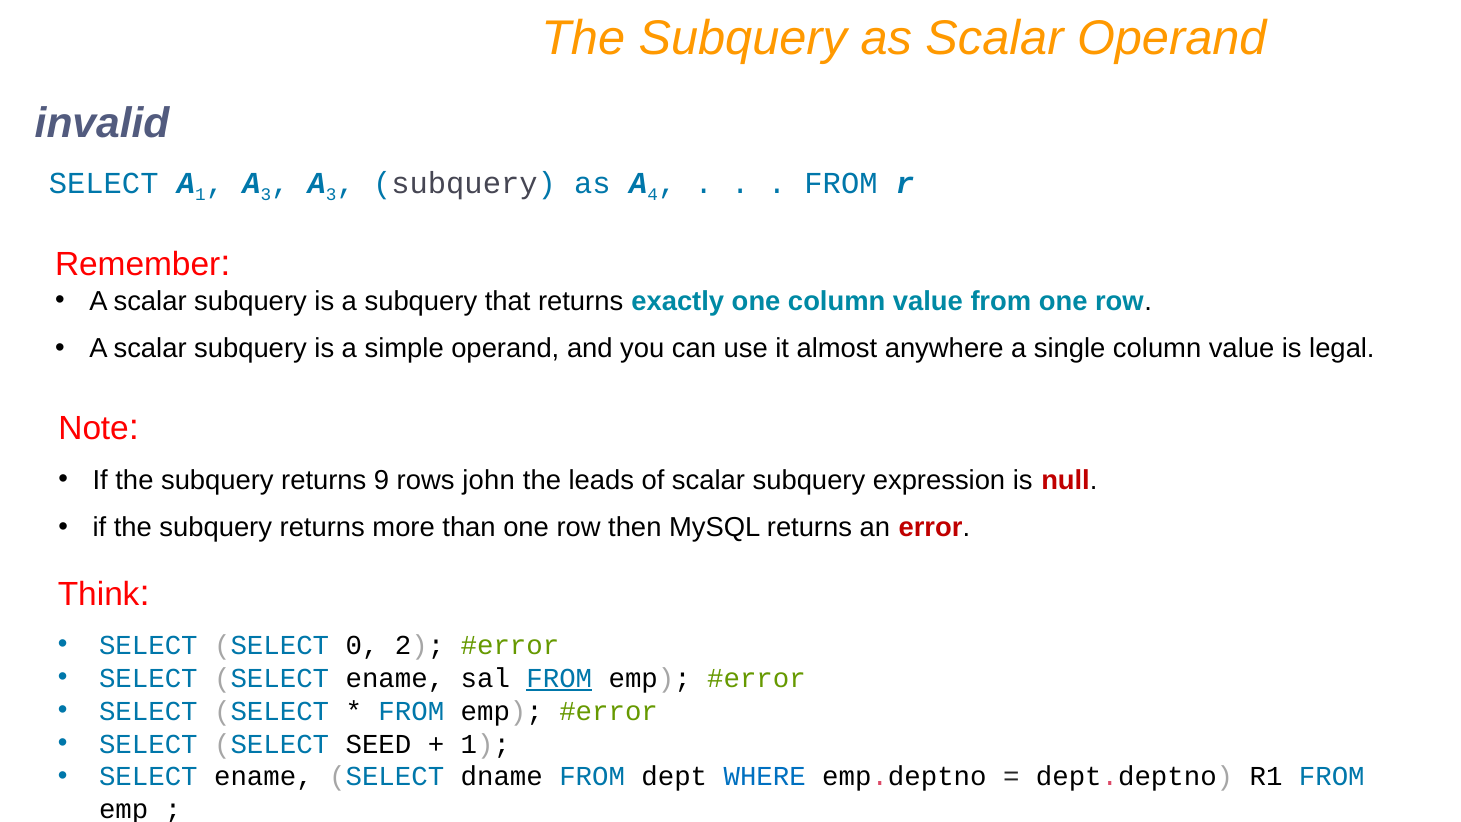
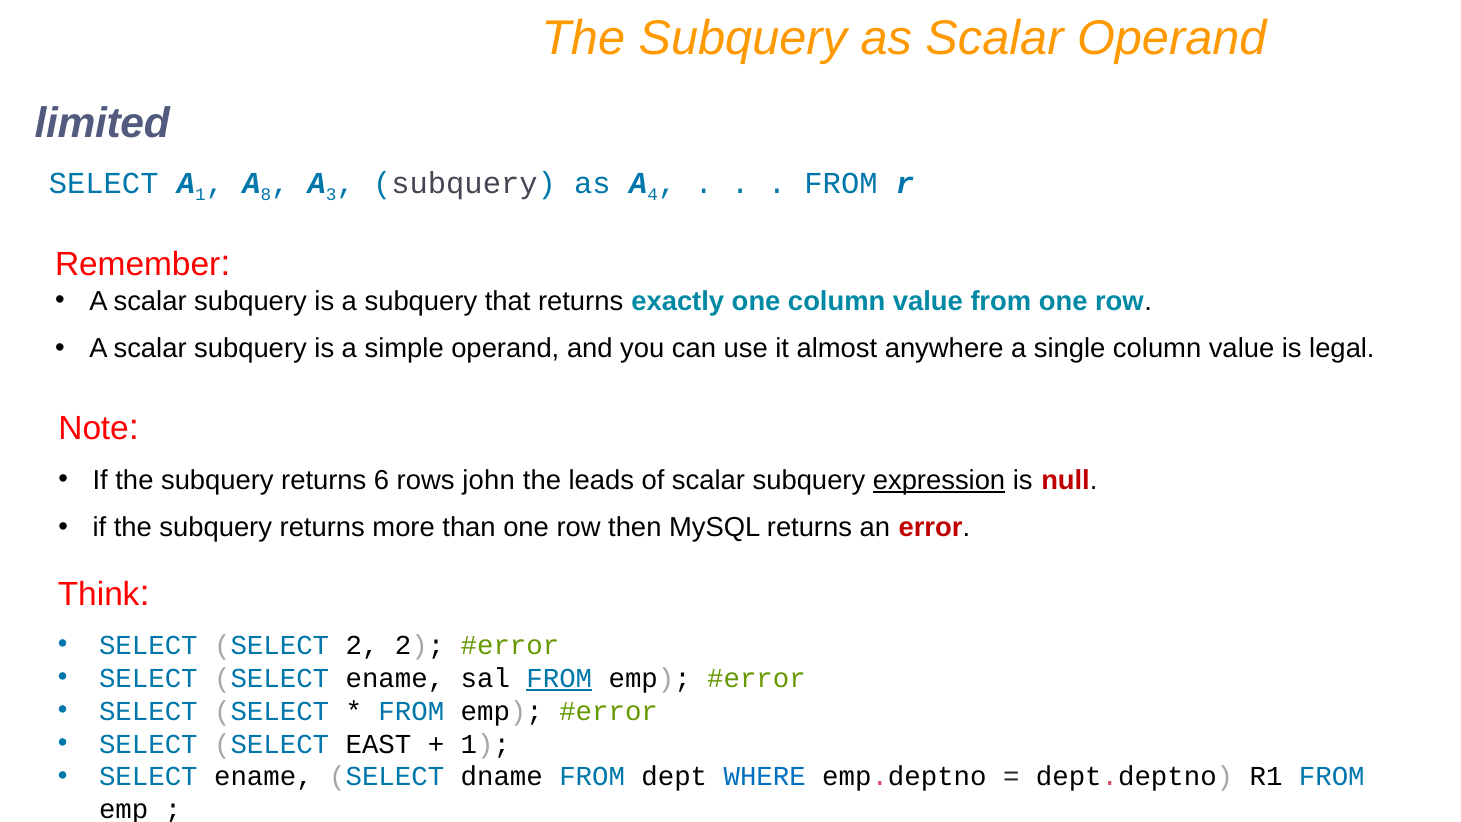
invalid: invalid -> limited (102, 123)
3: 3 -> 8 (266, 195)
9: 9 -> 6 (382, 480)
expression underline: none -> present (939, 480)
SELECT 0: 0 -> 2 (362, 645)
SEED: SEED -> EAST (378, 744)
